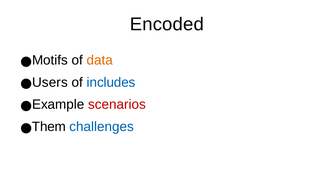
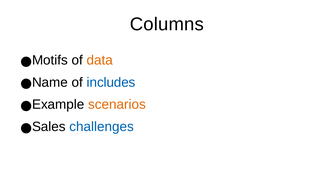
Encoded: Encoded -> Columns (167, 24)
Users: Users -> Name (50, 82)
scenarios colour: red -> orange (117, 104)
Them: Them -> Sales (49, 127)
